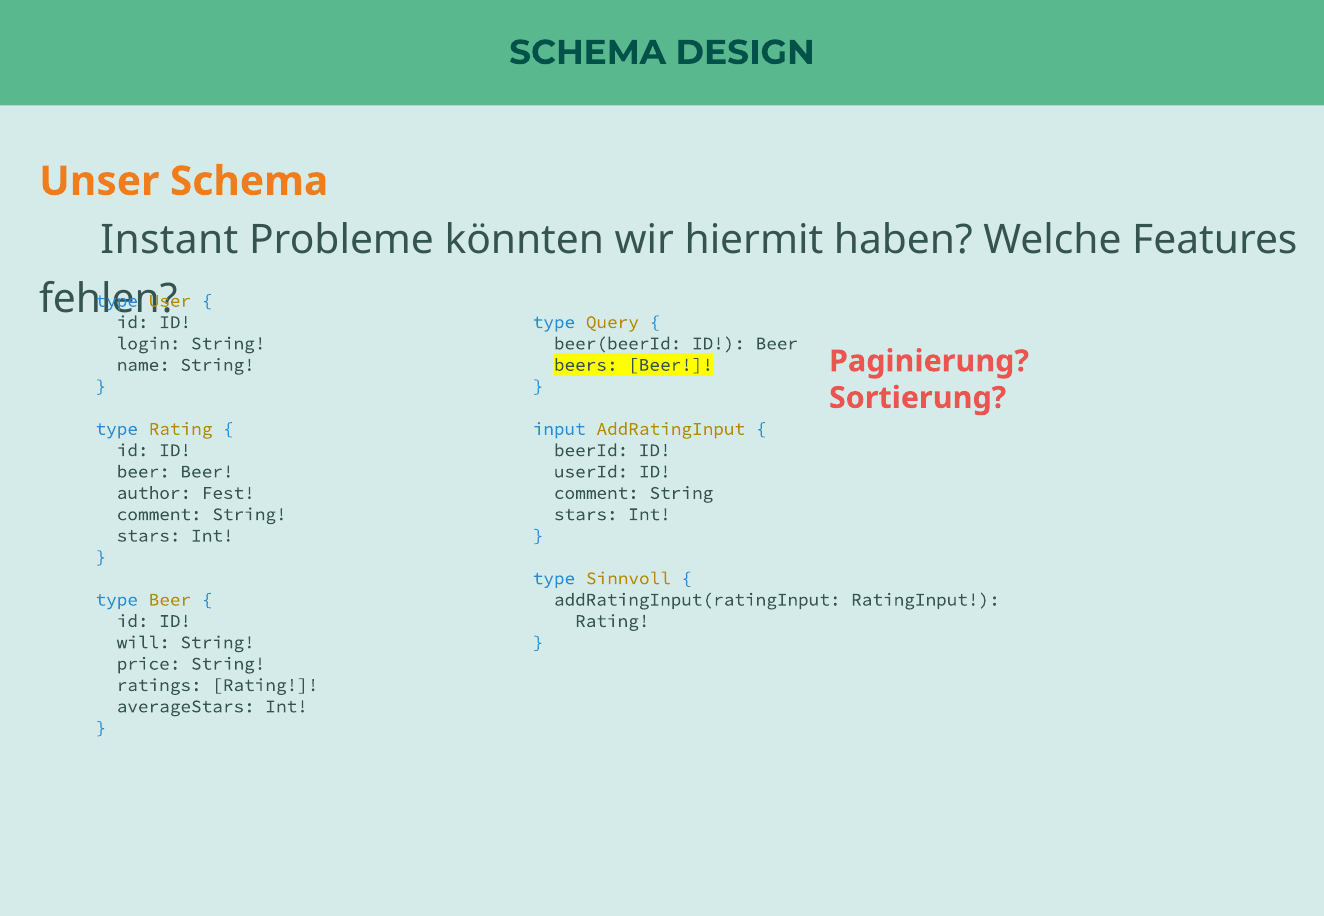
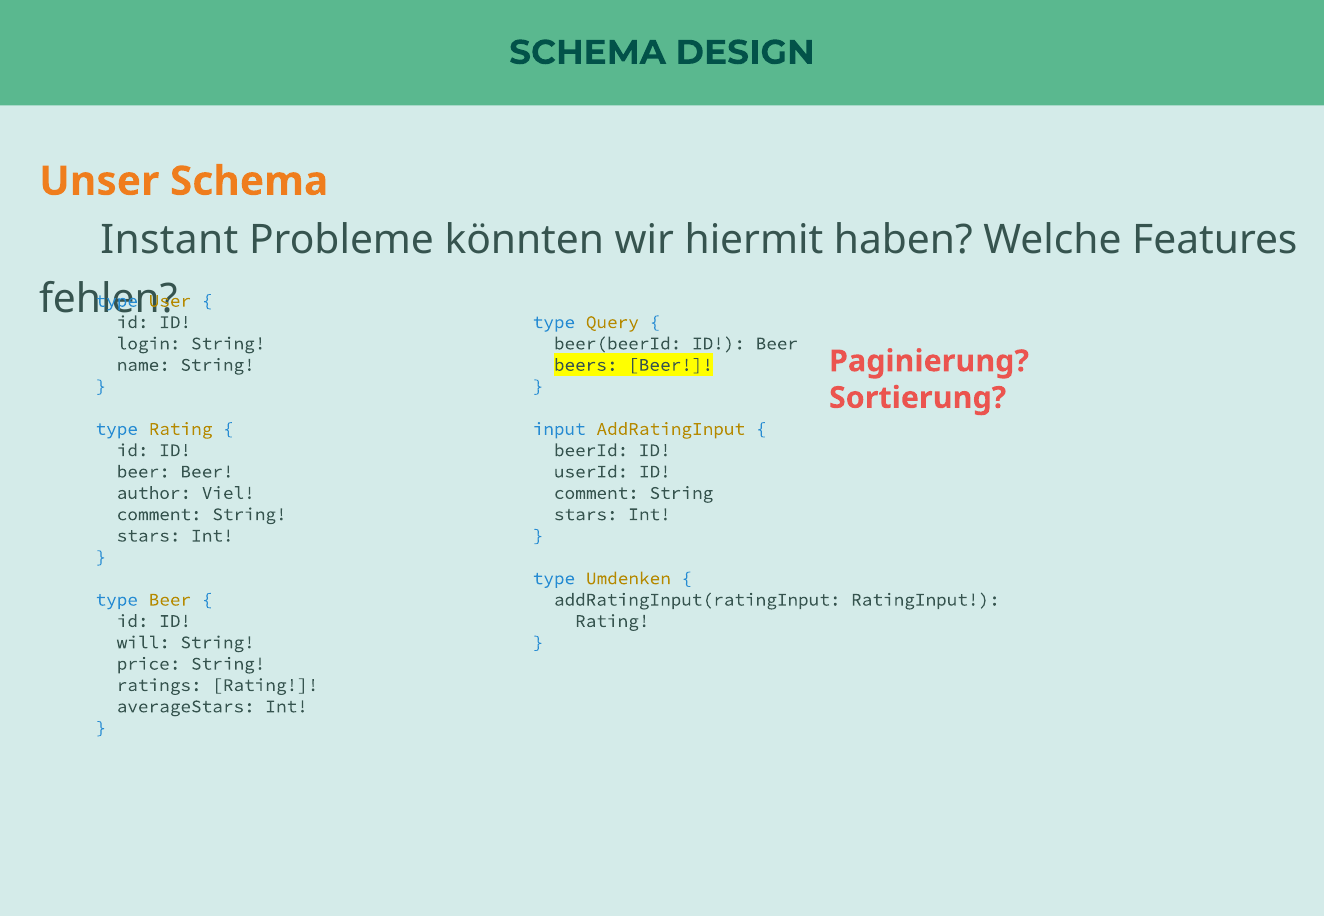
Fest: Fest -> Viel (228, 493)
Sinnvoll: Sinnvoll -> Umdenken (628, 579)
